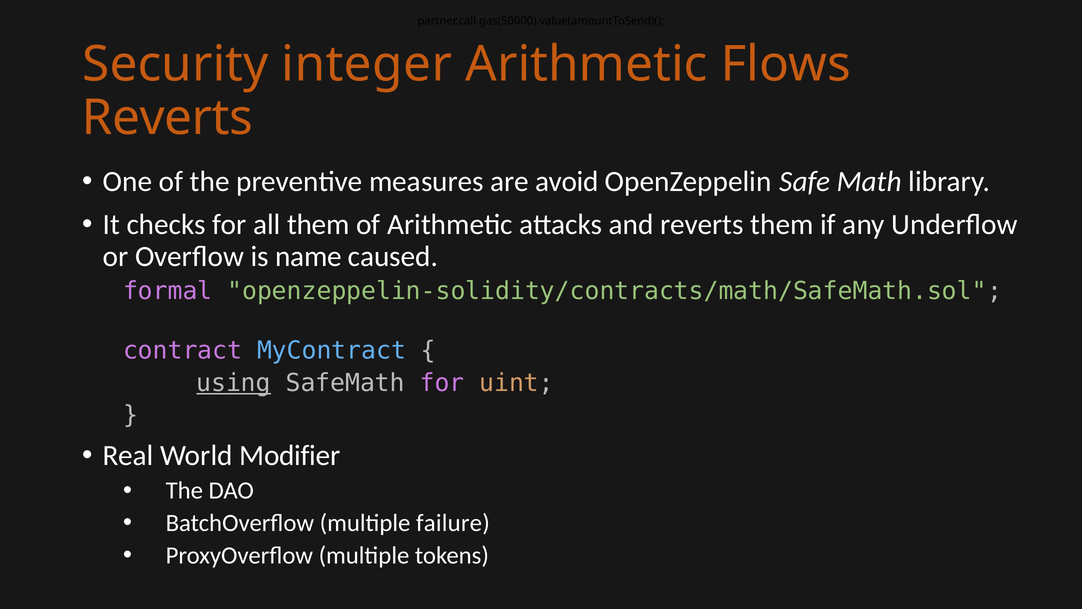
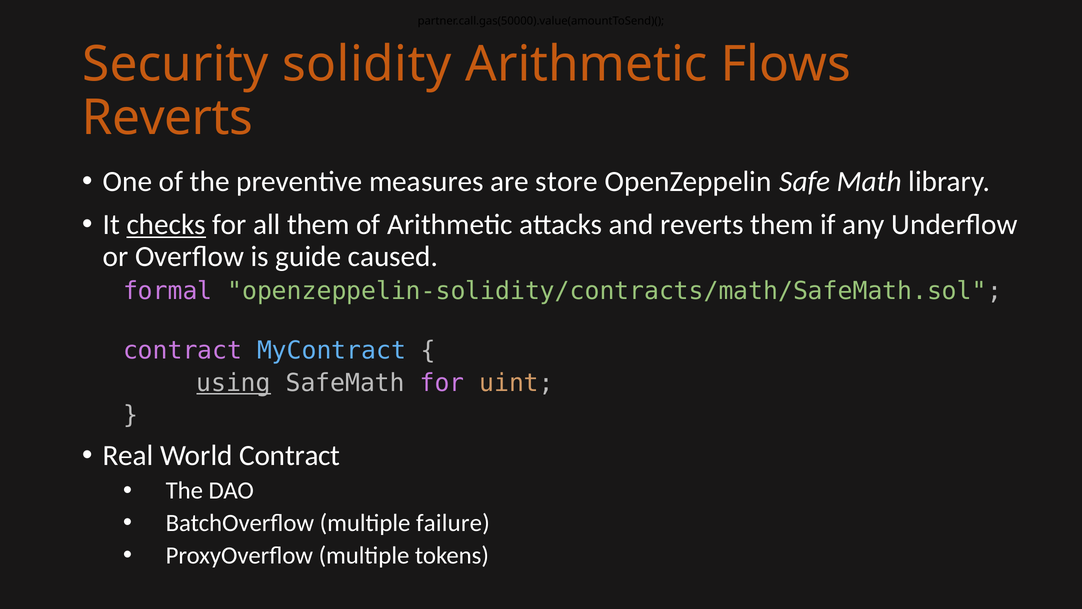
integer: integer -> solidity (367, 64)
avoid: avoid -> store (567, 182)
checks underline: none -> present (166, 225)
name: name -> guide (308, 256)
World Modifier: Modifier -> Contract (290, 456)
